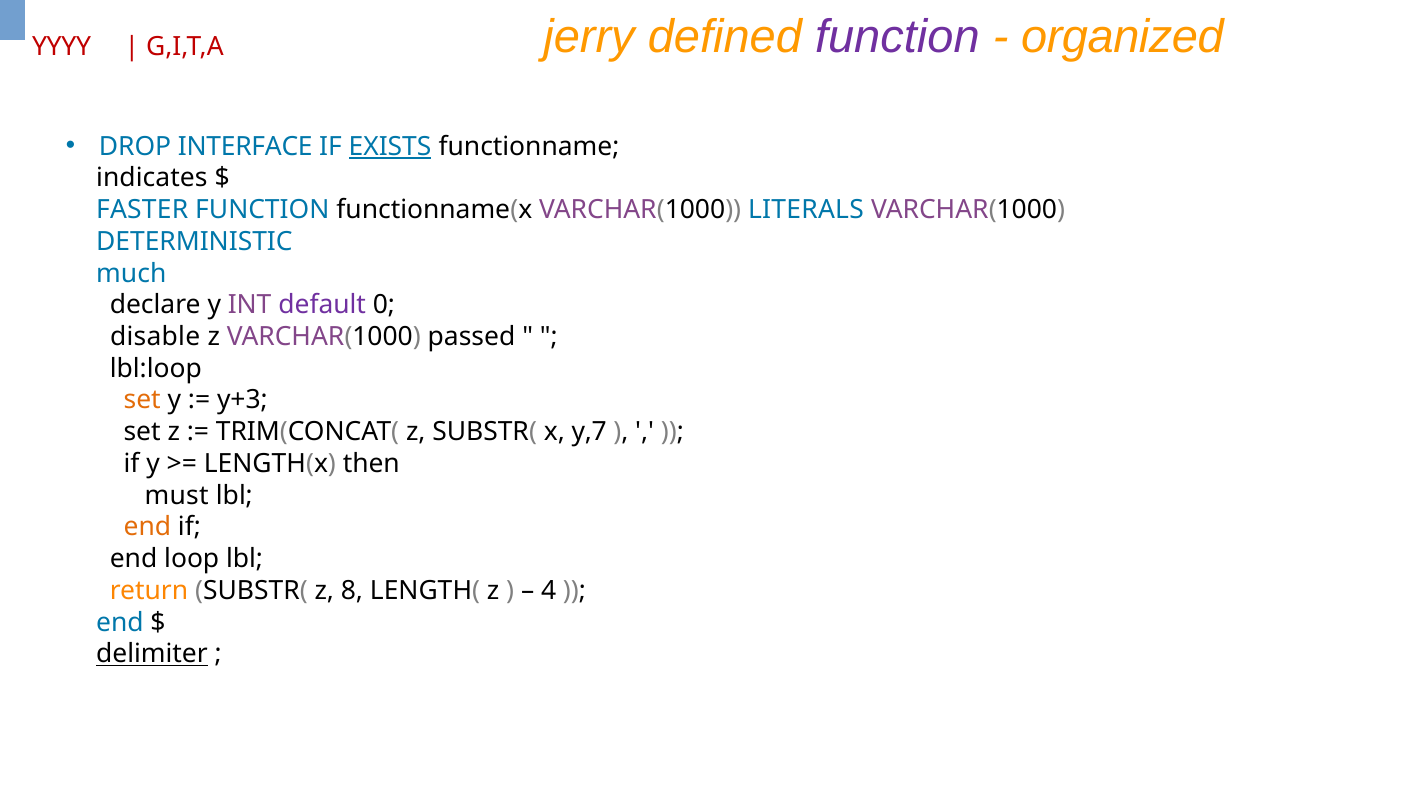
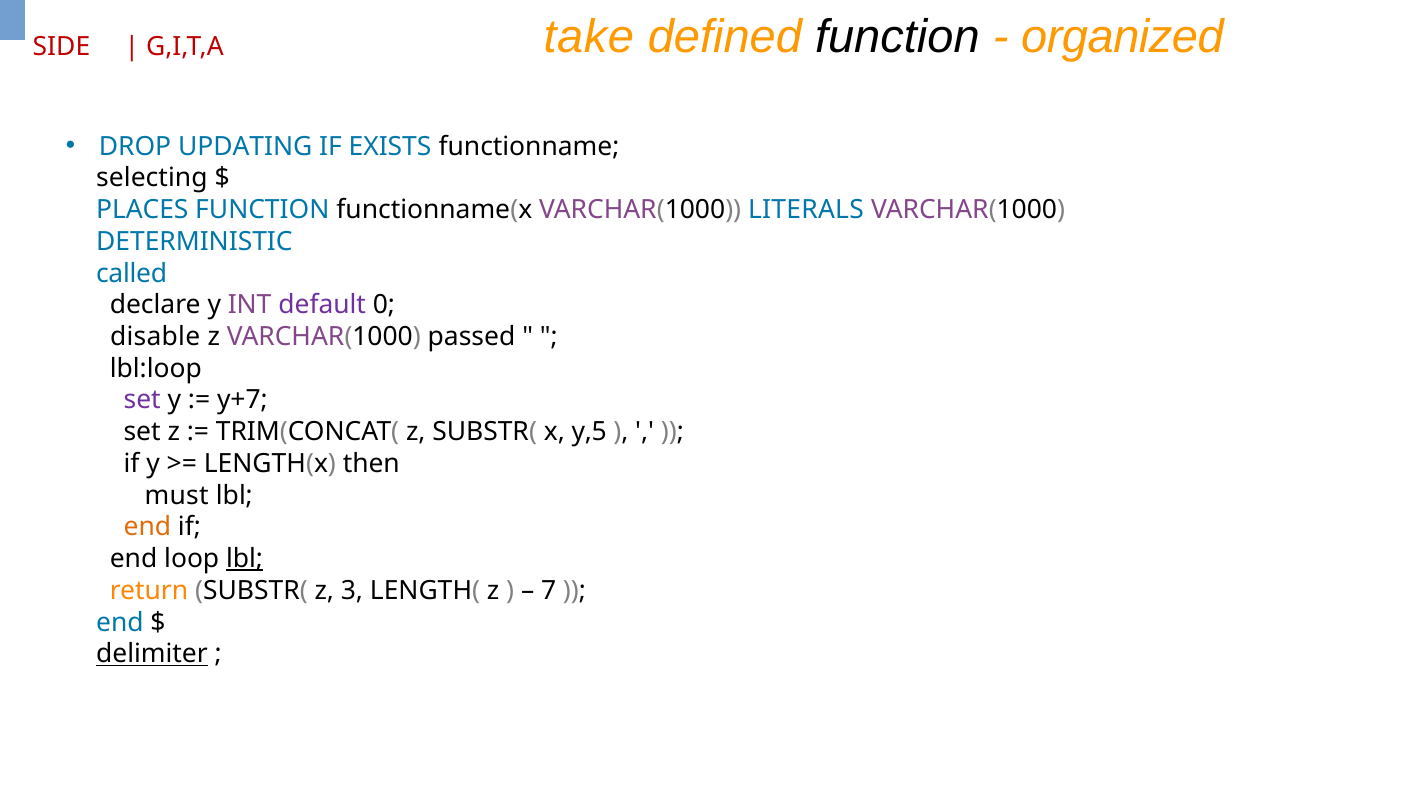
jerry: jerry -> take (589, 37)
function colour: purple -> black (897, 37)
YYYY: YYYY -> SIDE (61, 47)
INTERFACE: INTERFACE -> UPDATING (245, 147)
EXISTS underline: present -> none (390, 147)
indicates: indicates -> selecting (152, 178)
FASTER: FASTER -> PLACES (142, 210)
much: much -> called (132, 273)
set colour: orange -> purple (142, 400)
y+3: y+3 -> y+7 (242, 400)
y,7: y,7 -> y,5 (589, 432)
lbl underline: none -> present (245, 559)
8: 8 -> 3 (352, 591)
4: 4 -> 7 (549, 591)
